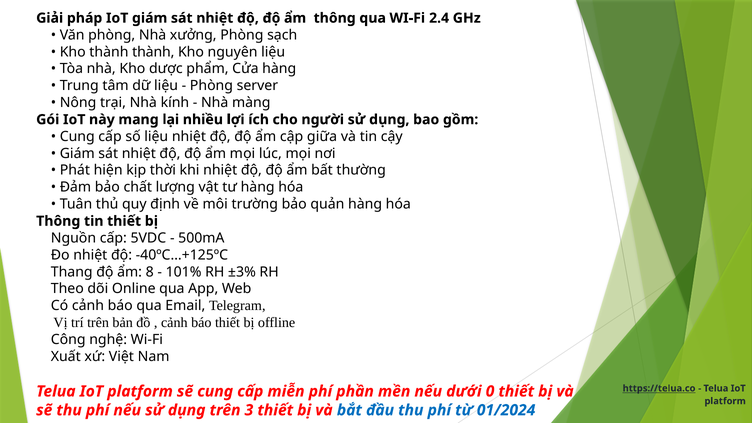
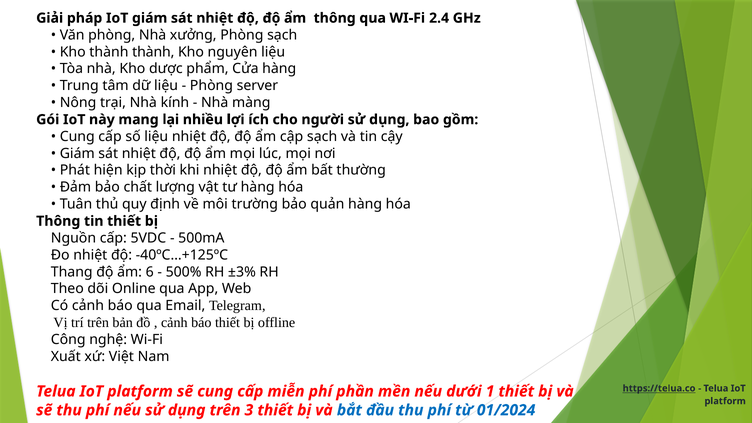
cập giữa: giữa -> sạch (322, 137)
8: 8 -> 6 (150, 272)
101%: 101% -> 500% (184, 272)
0: 0 -> 1 (490, 391)
